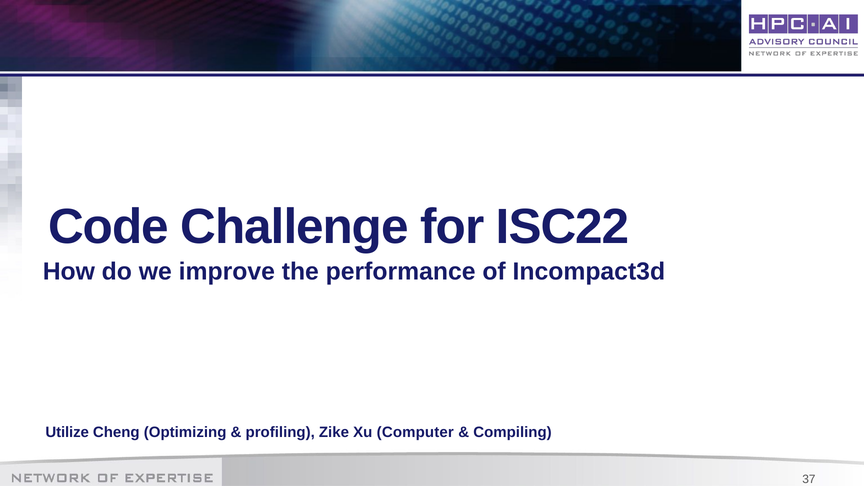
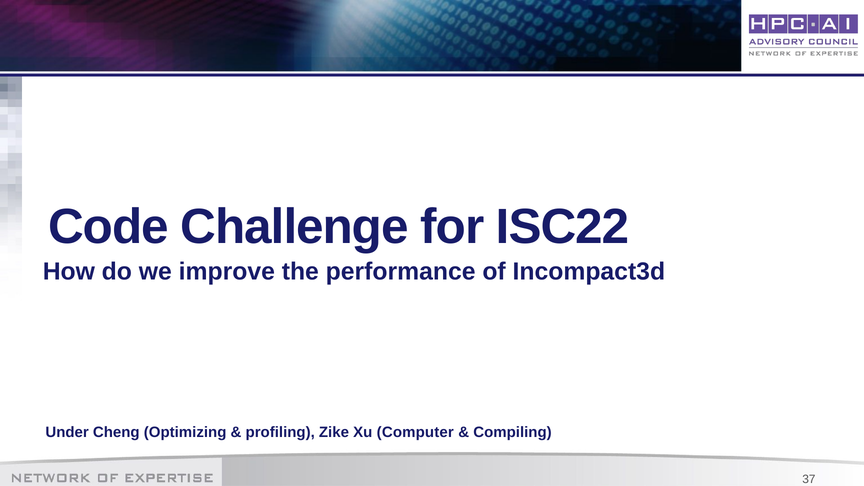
Utilize: Utilize -> Under (67, 432)
